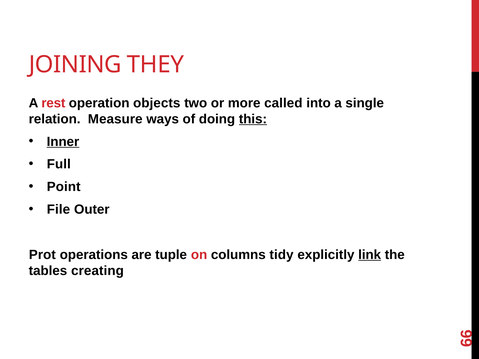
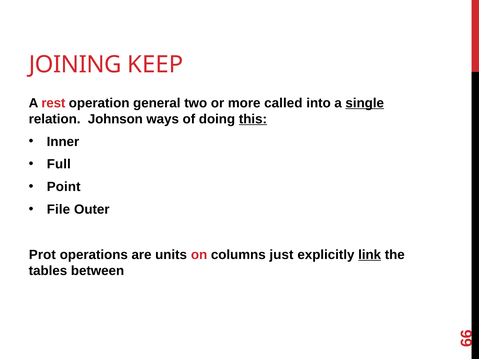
THEY: THEY -> KEEP (155, 65)
objects: objects -> general (157, 103)
single underline: none -> present (365, 103)
Measure: Measure -> Johnson (115, 119)
Inner underline: present -> none (63, 142)
tuple: tuple -> units (171, 255)
tidy: tidy -> just (281, 255)
creating: creating -> between (98, 271)
